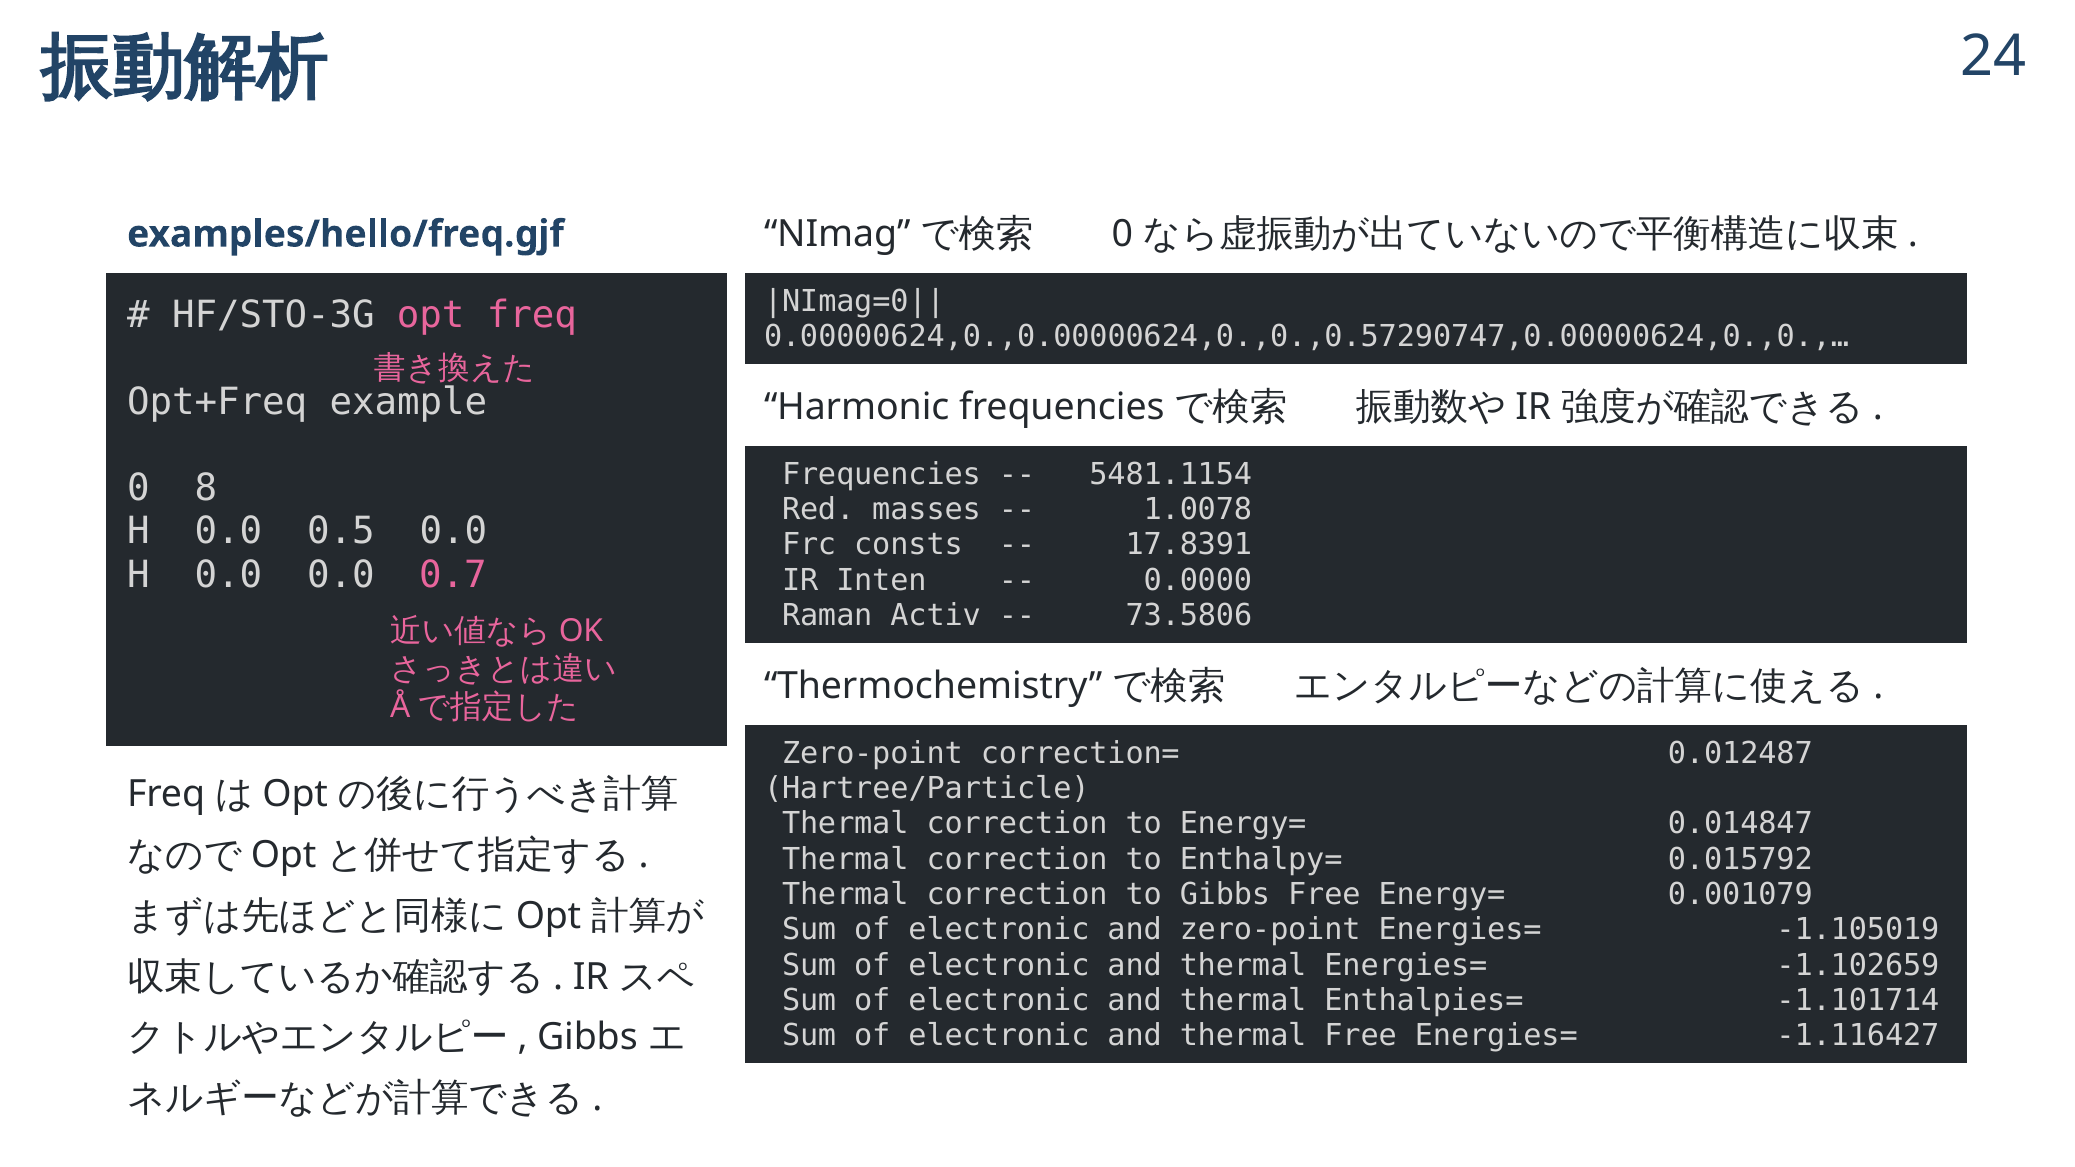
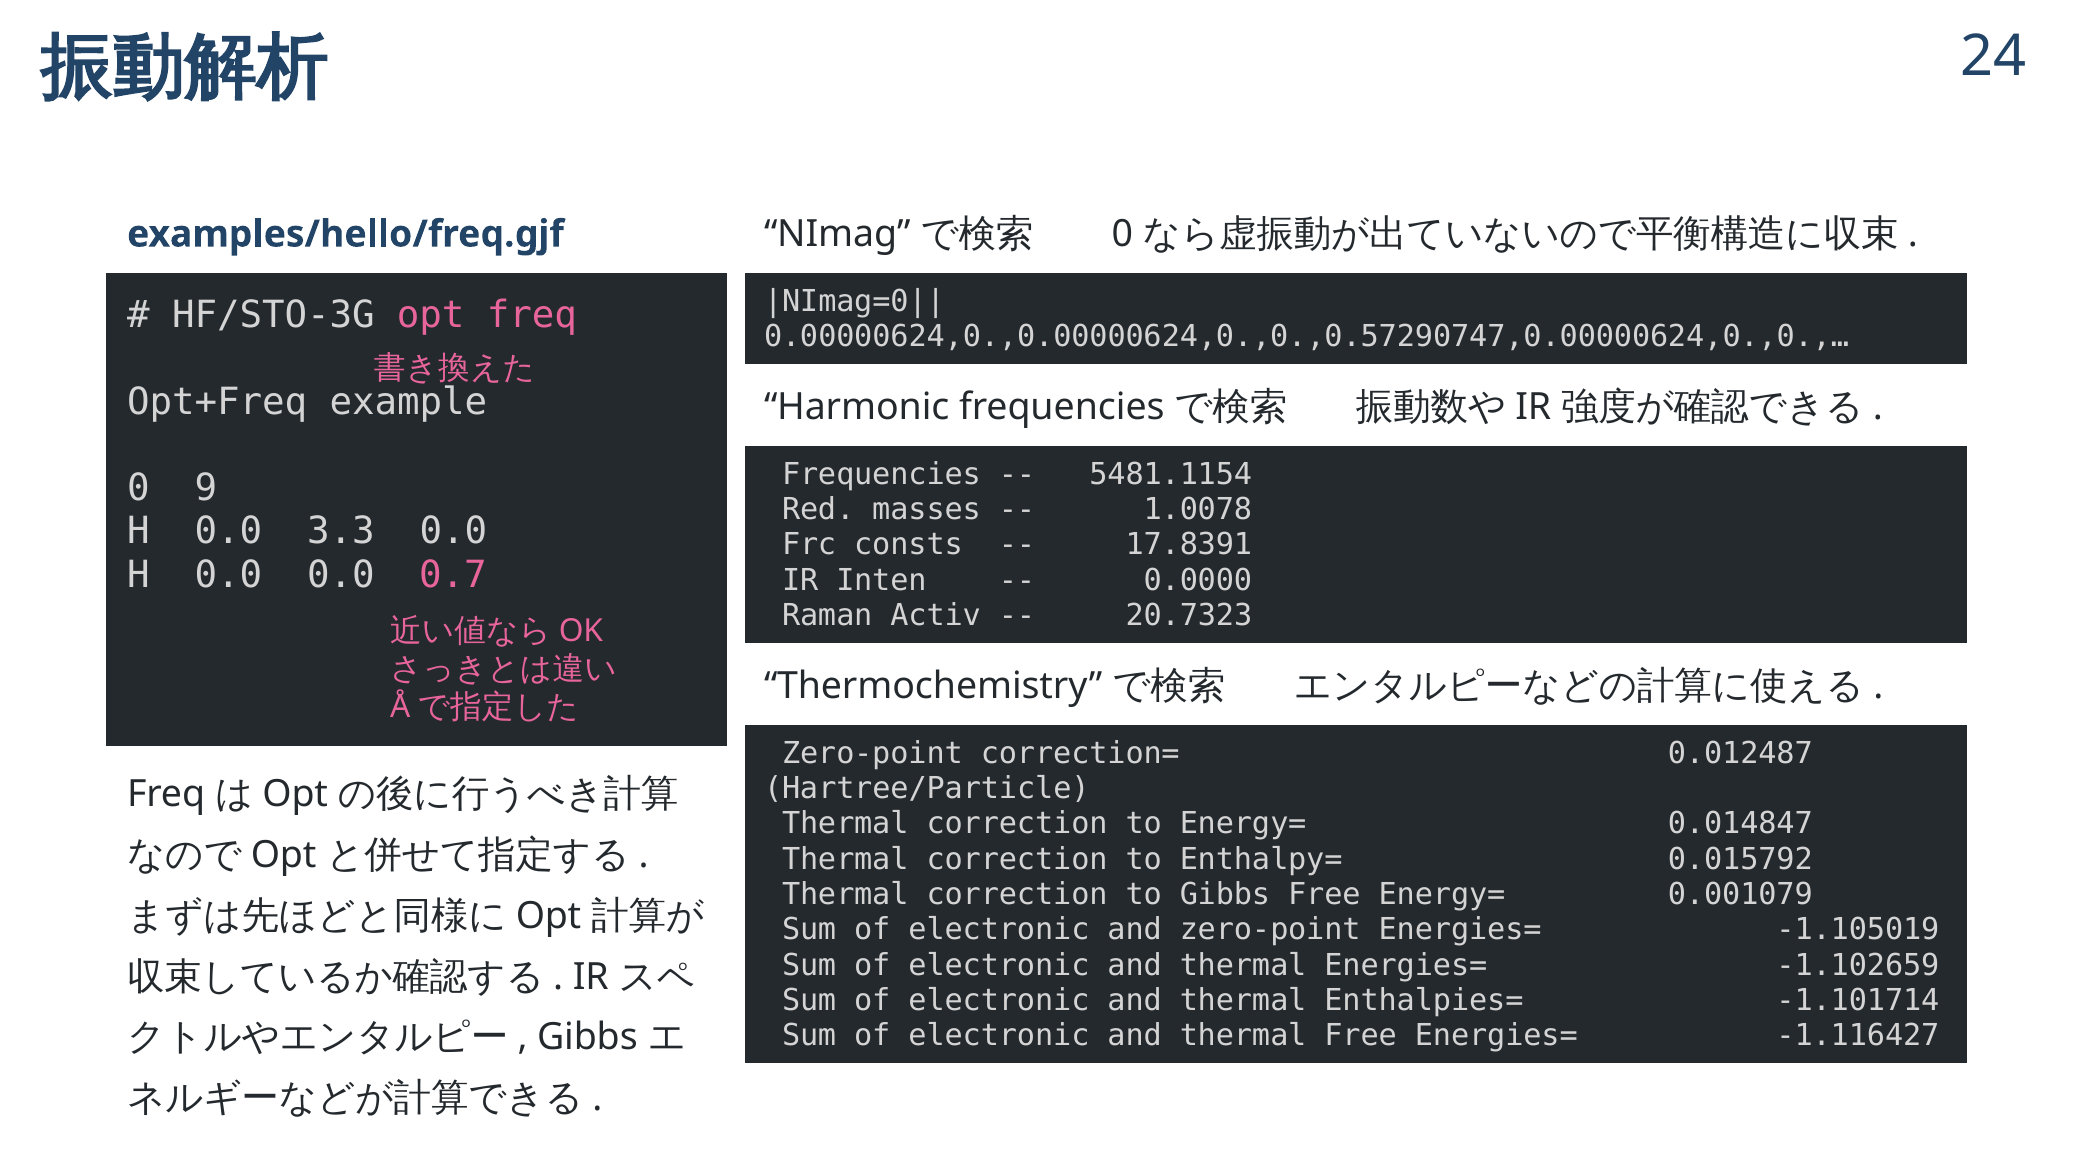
8: 8 -> 9 (206, 488)
0.5: 0.5 -> 3.3 (341, 532)
73.5806: 73.5806 -> 20.7323 (1189, 616)
